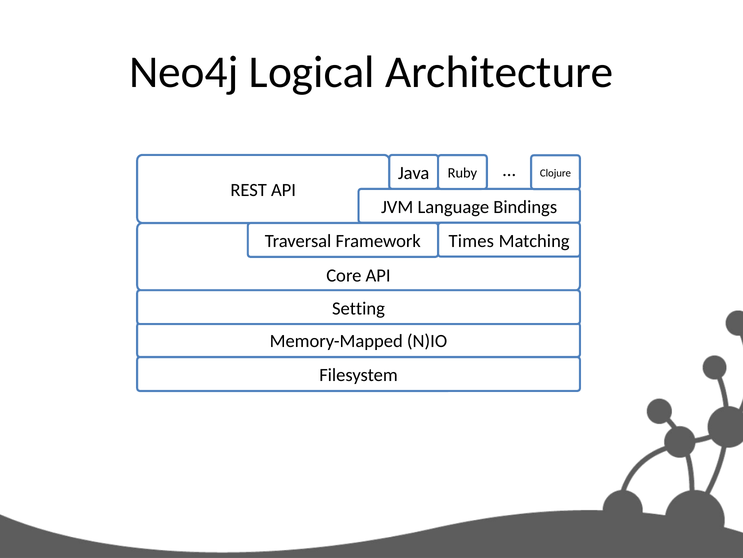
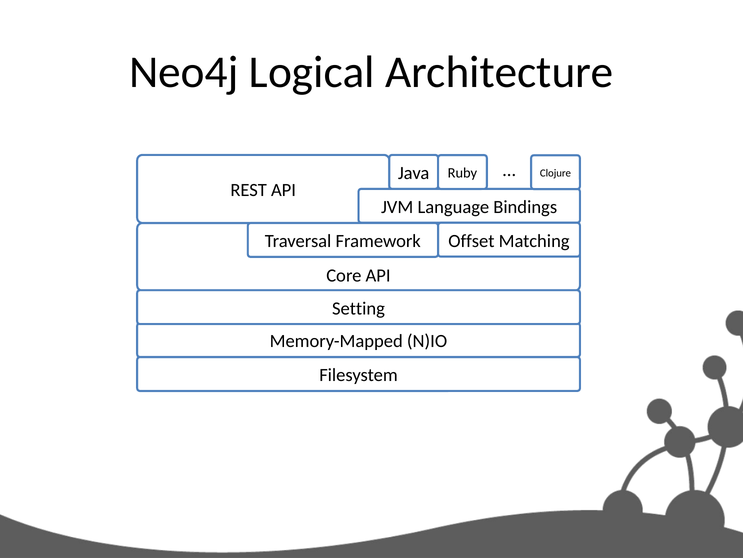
Times: Times -> Offset (471, 241)
